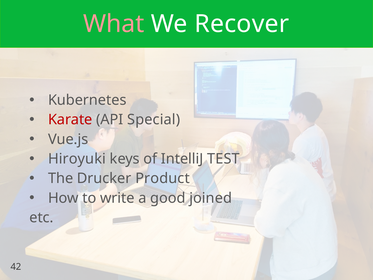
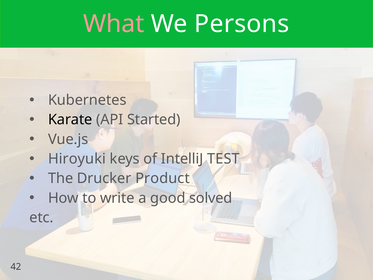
Recover: Recover -> Persons (242, 24)
Karate colour: red -> black (70, 120)
Special: Special -> Started (154, 120)
joined: joined -> solved (211, 198)
